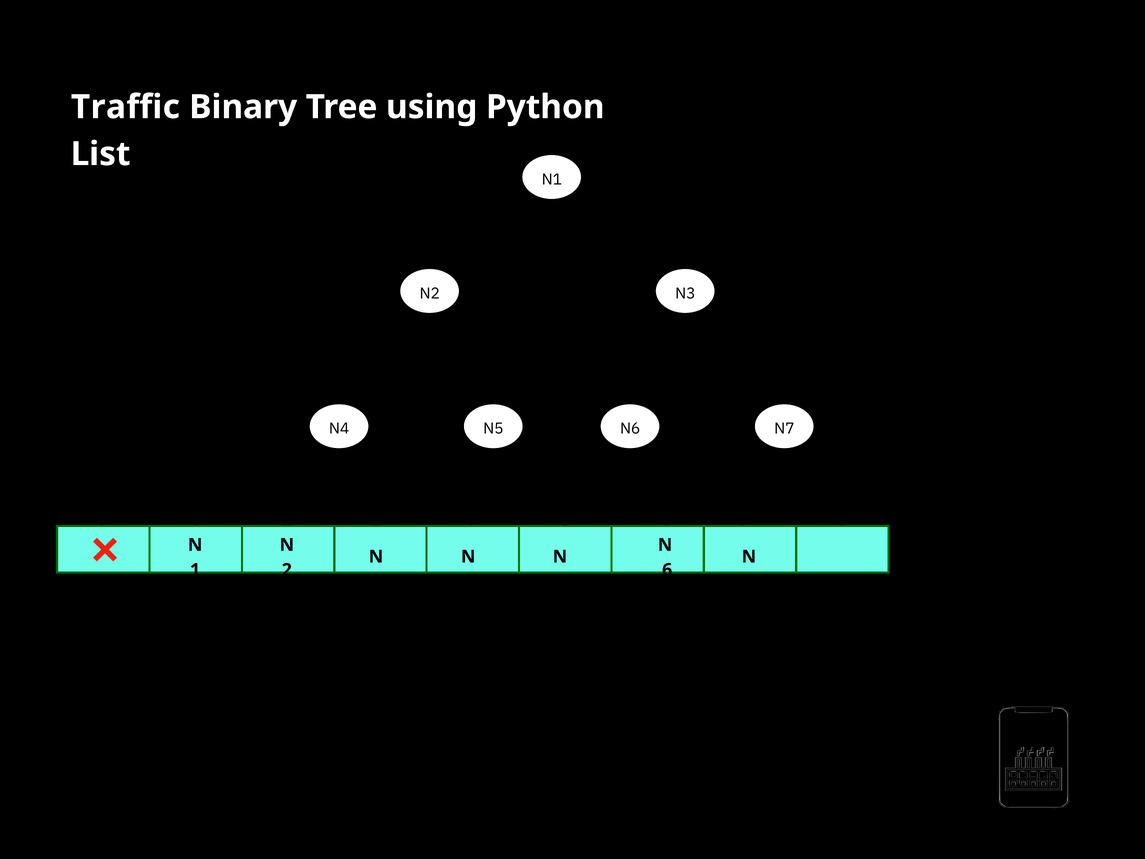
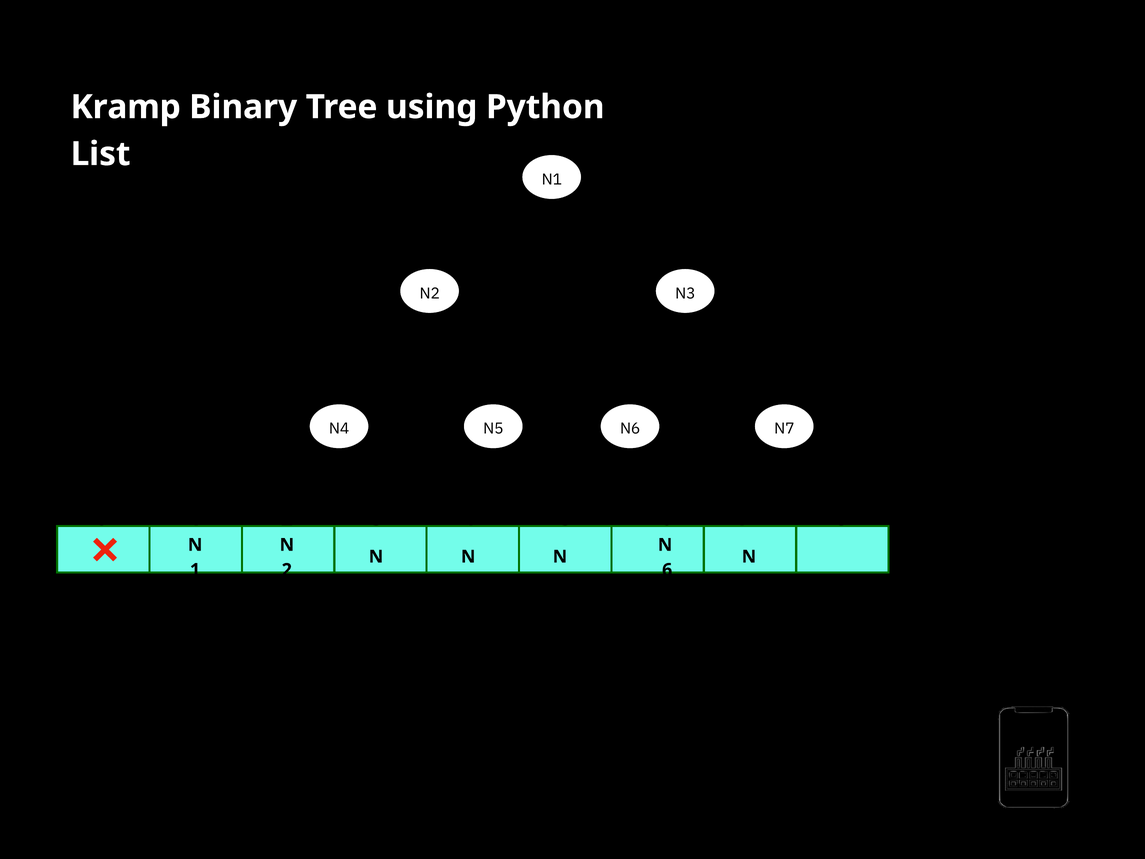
Traﬃc: Traﬃc -> Kramp (126, 107)
